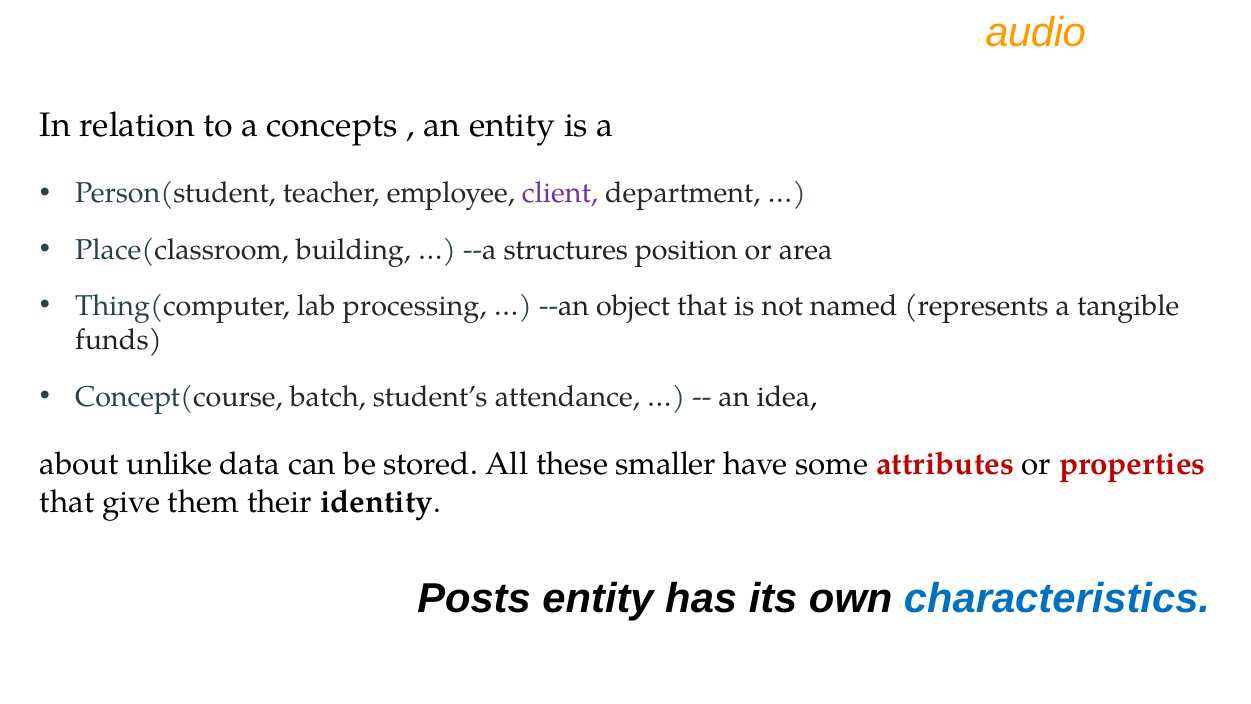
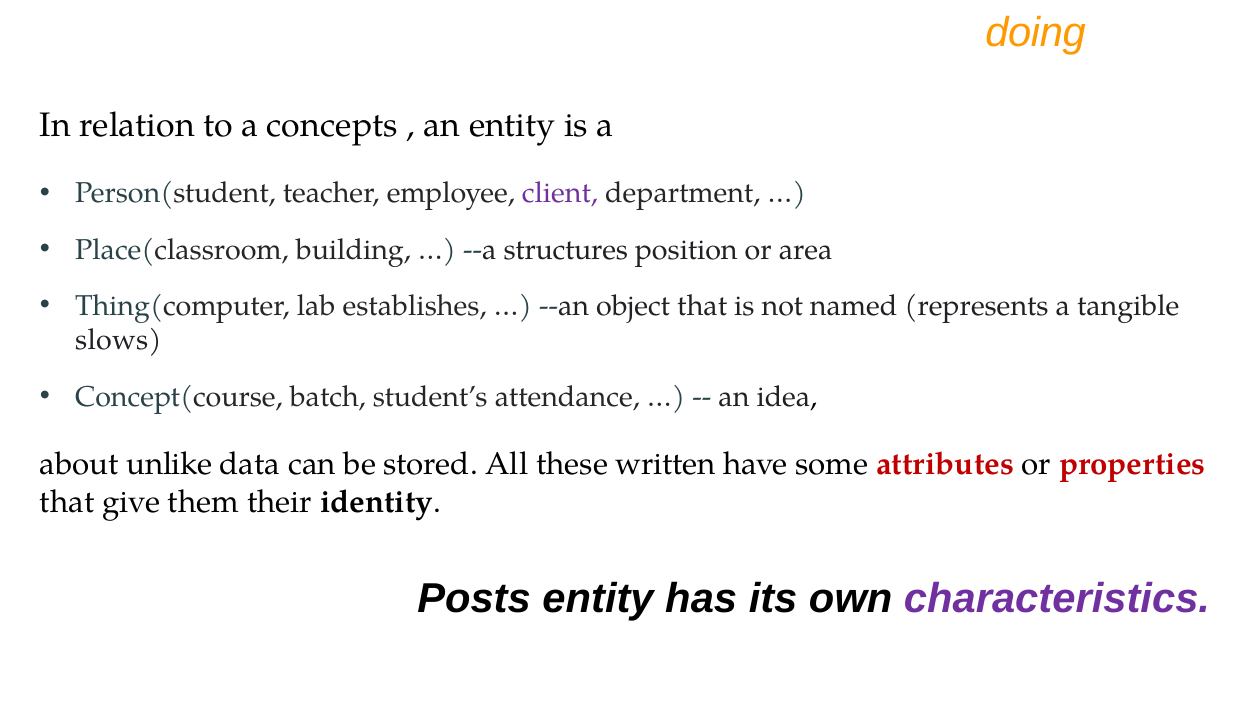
audio: audio -> doing (1036, 33)
processing: processing -> establishes (415, 306)
funds: funds -> slows (118, 340)
smaller: smaller -> written (666, 464)
characteristics colour: blue -> purple (1057, 598)
